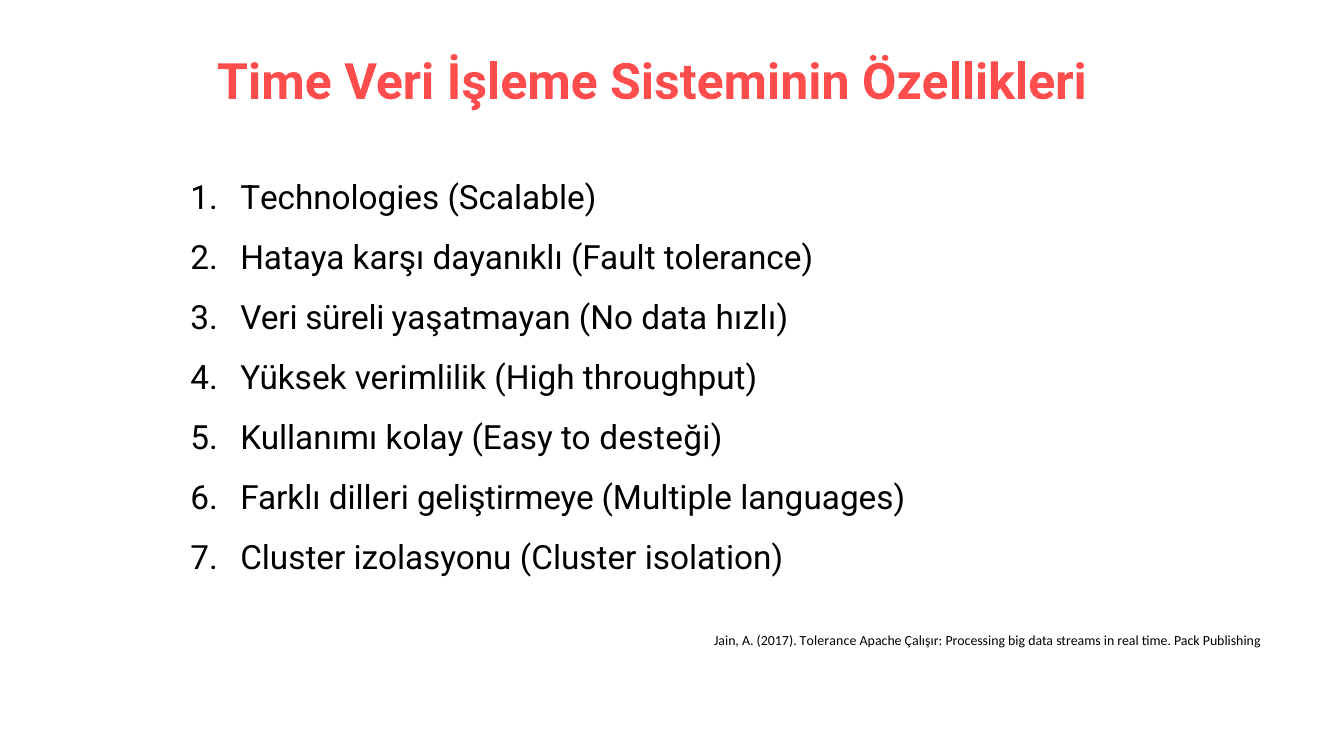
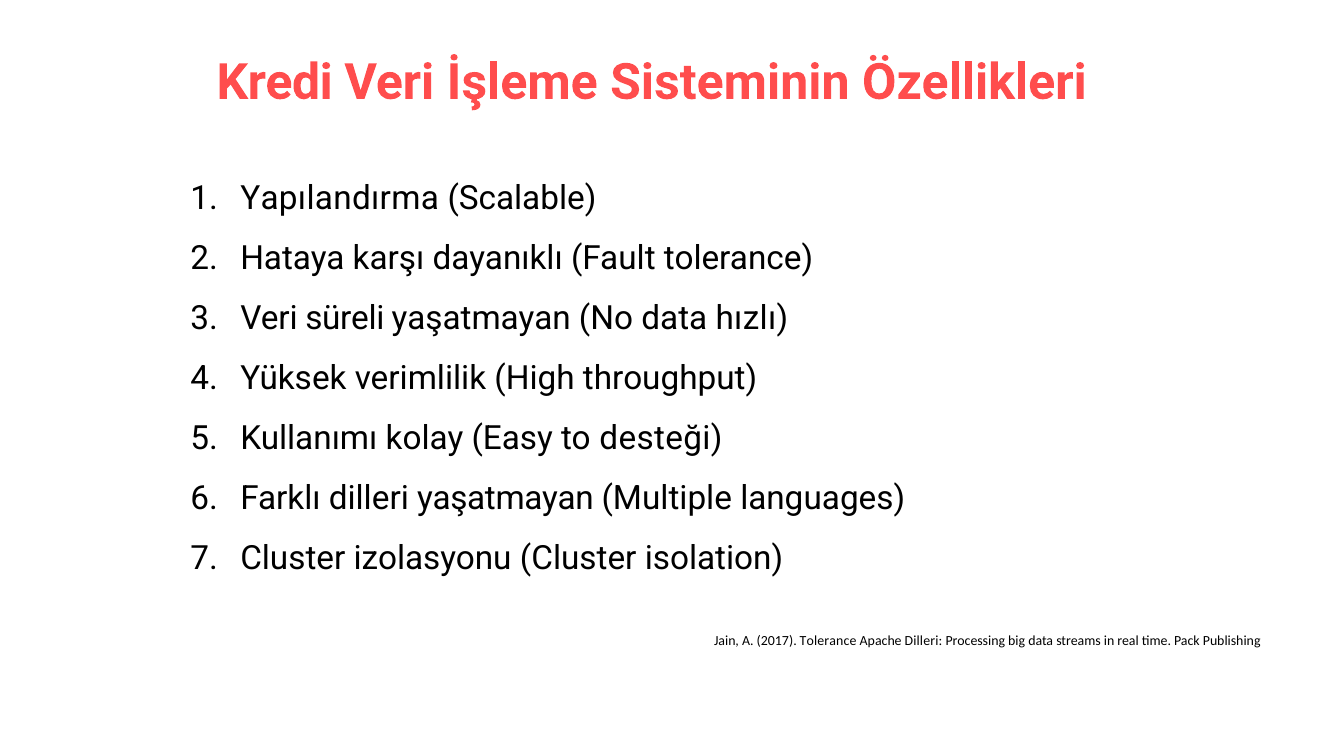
Time: Time -> Kredi (275, 82)
Technologies: Technologies -> Yapılandırma (340, 199)
dilleri geliştirmeye: geliştirmeye -> yaşatmayan (505, 499)
Apache Çalışır: Çalışır -> Dilleri (923, 641)
